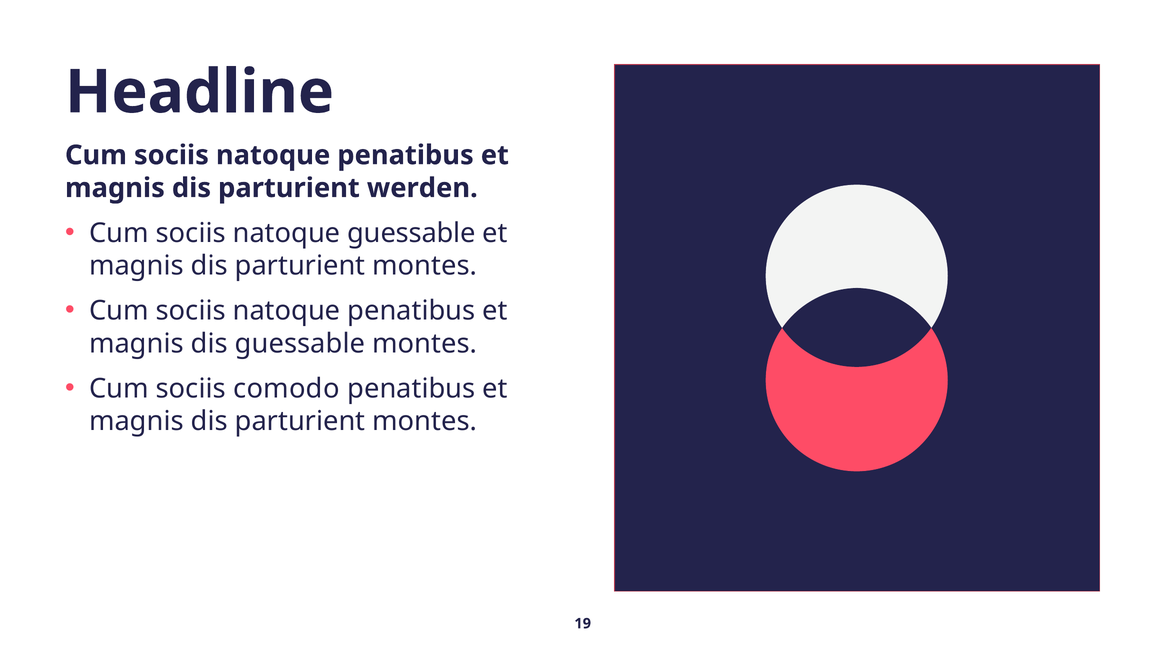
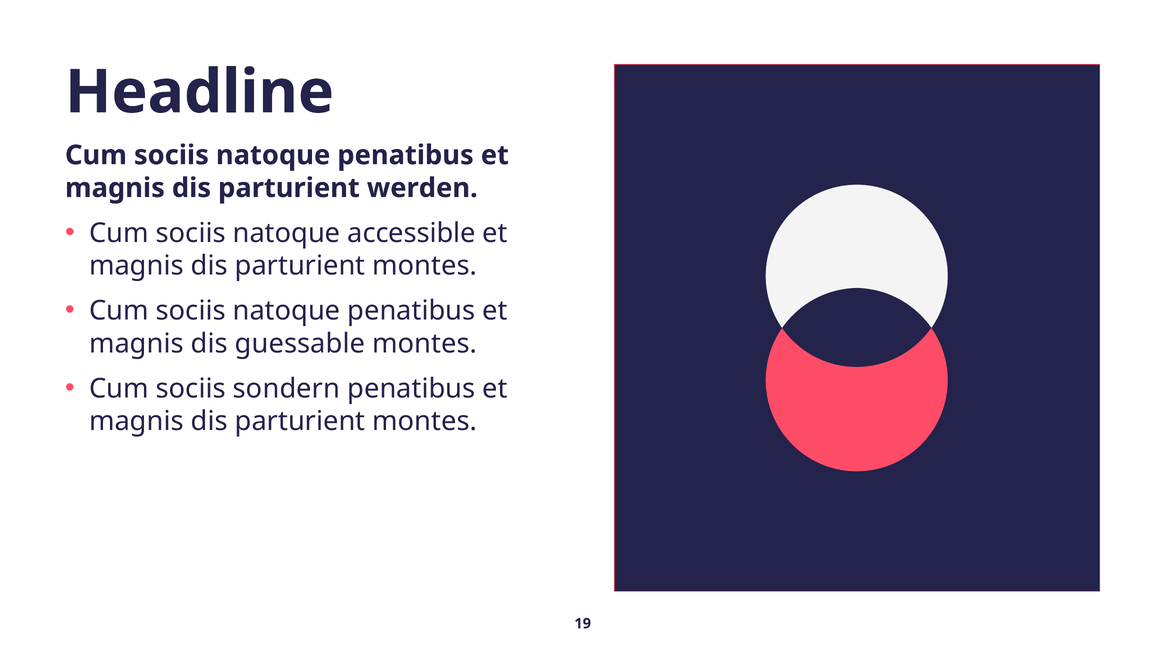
natoque guessable: guessable -> accessible (411, 233)
comodo: comodo -> sondern (286, 388)
